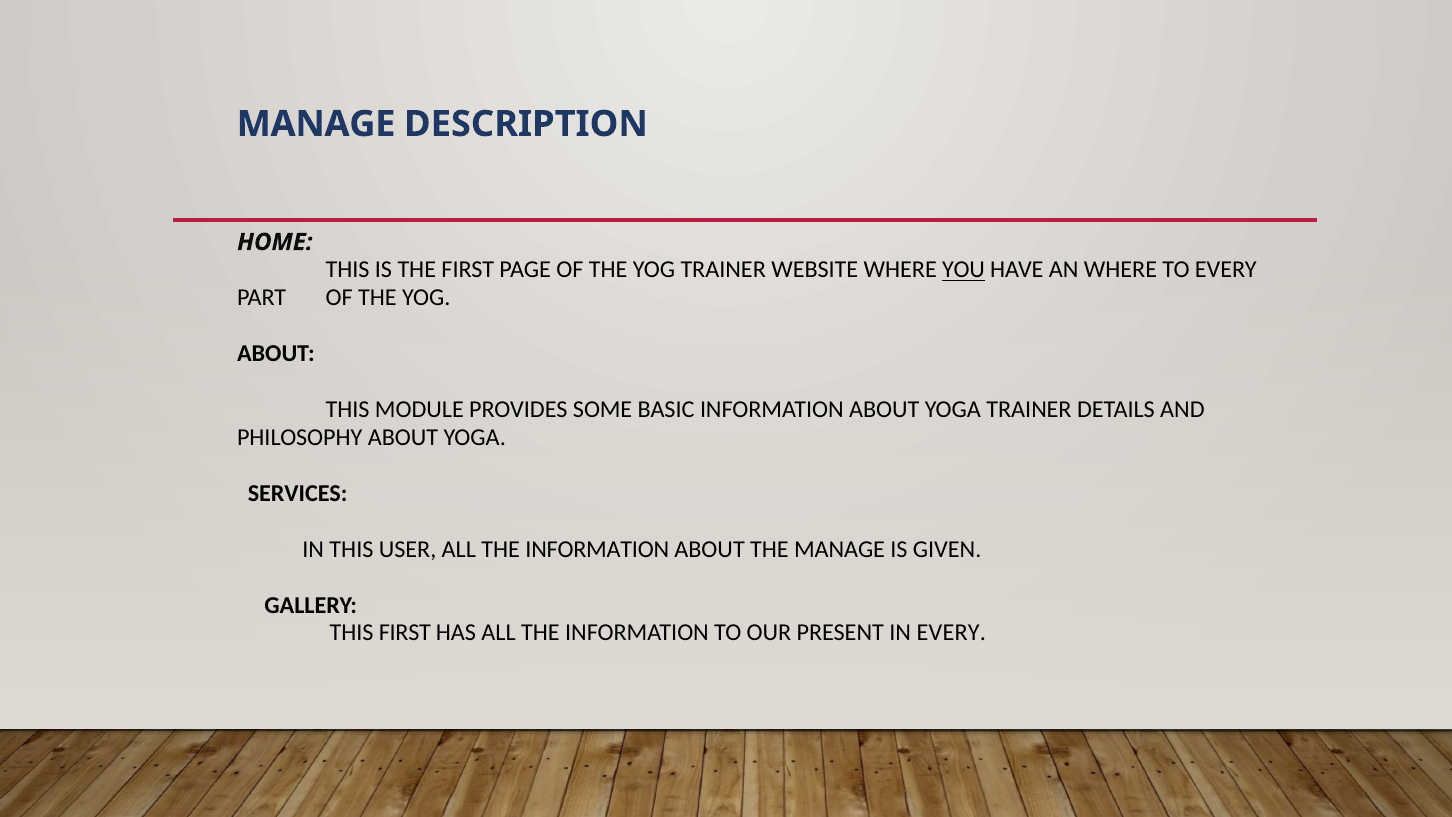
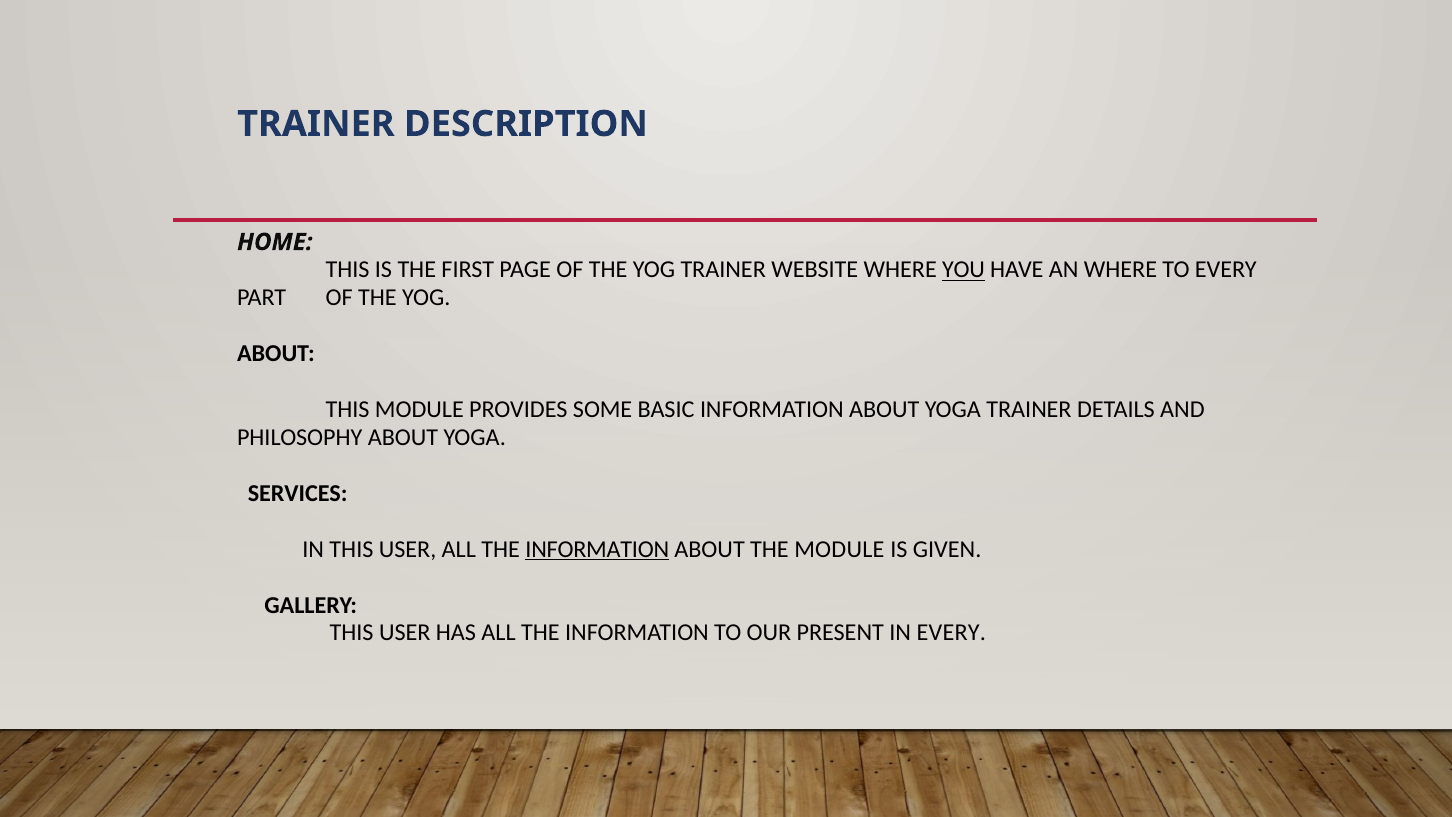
MANAGE: MANAGE -> TRAINER (316, 124)
INFORMATION underline: none -> present (597, 549)
THE MANAGE: MANAGE -> MODULE (839, 549)
FIRST: FIRST -> USER (405, 633)
